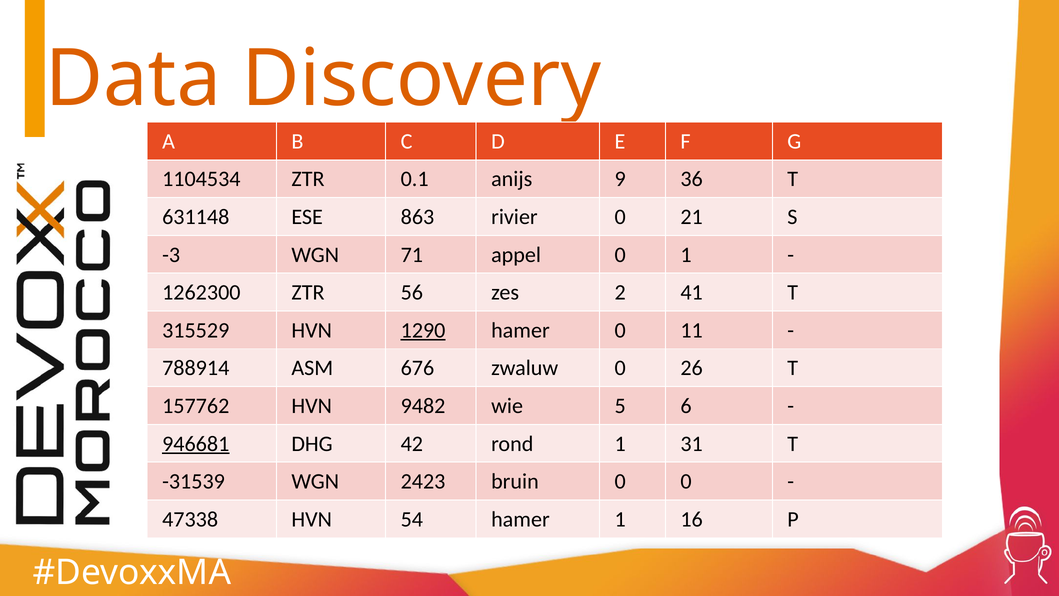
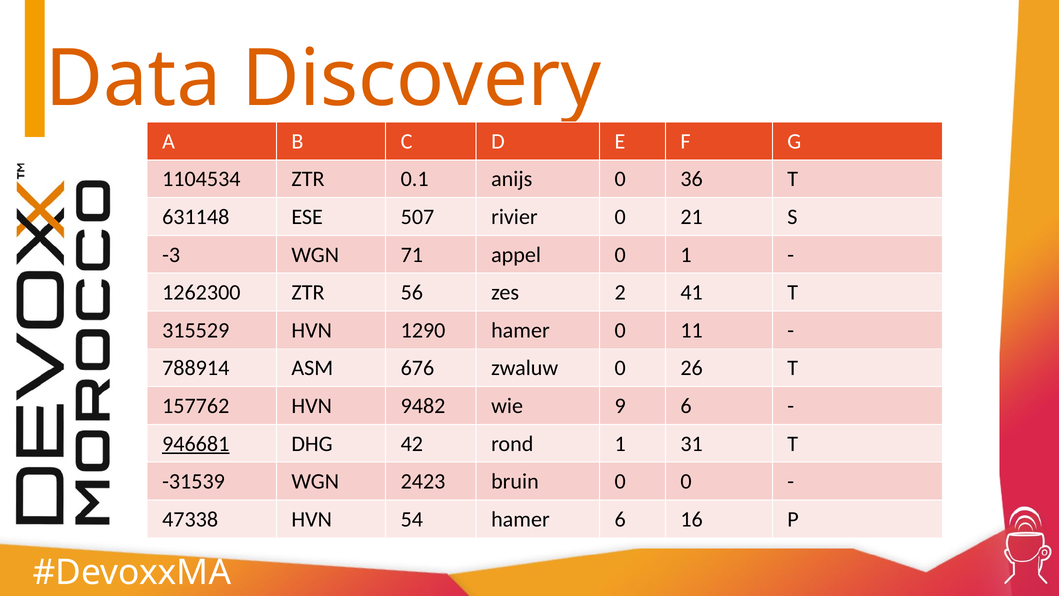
anijs 9: 9 -> 0 (620, 179)
863: 863 -> 507 (417, 217)
1290 underline: present -> none (423, 330)
5: 5 -> 9 (620, 406)
hamer 1: 1 -> 6 (620, 519)
